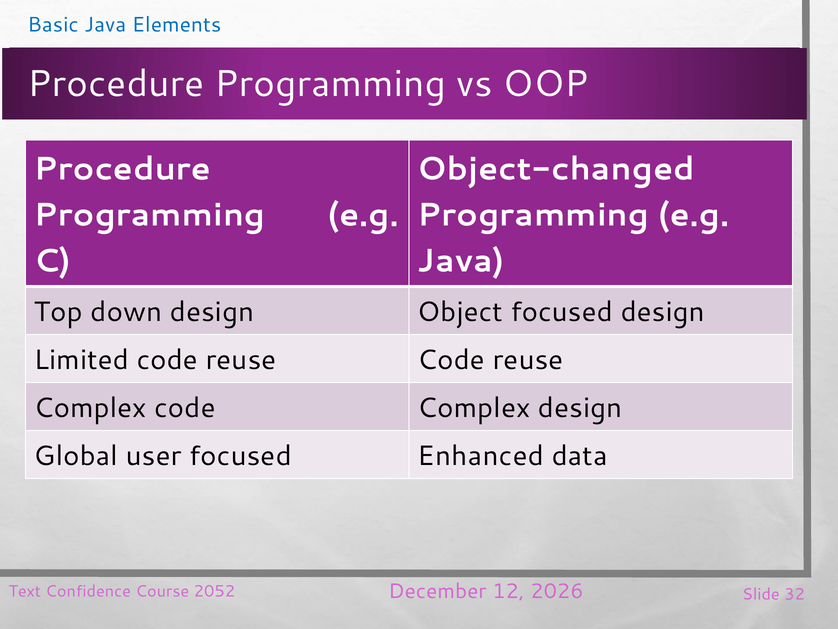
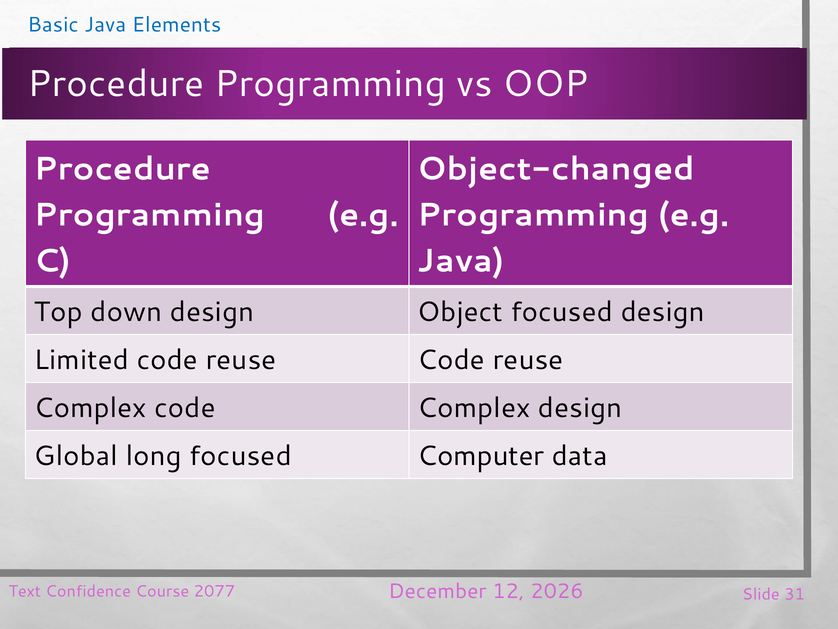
user: user -> long (154, 456)
Enhanced: Enhanced -> Computer (481, 456)
2052: 2052 -> 2077 (214, 591)
32: 32 -> 31 (795, 594)
